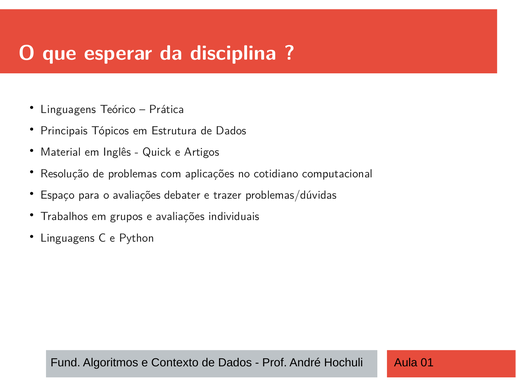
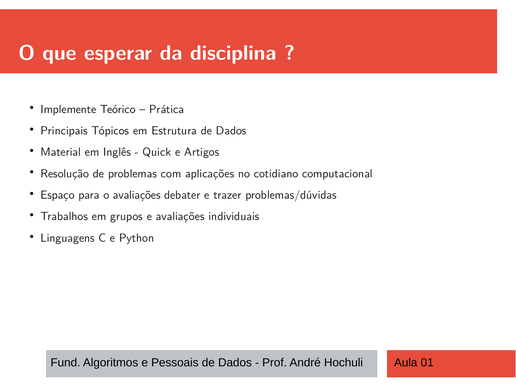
Linguagens: Linguagens -> Implemente (68, 109)
Contexto: Contexto -> Pessoais (175, 363)
